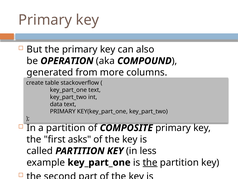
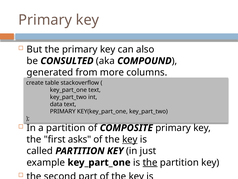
OPERATION: OPERATION -> CONSULTED (67, 61)
key underline: none -> present (130, 139)
less: less -> just (148, 151)
